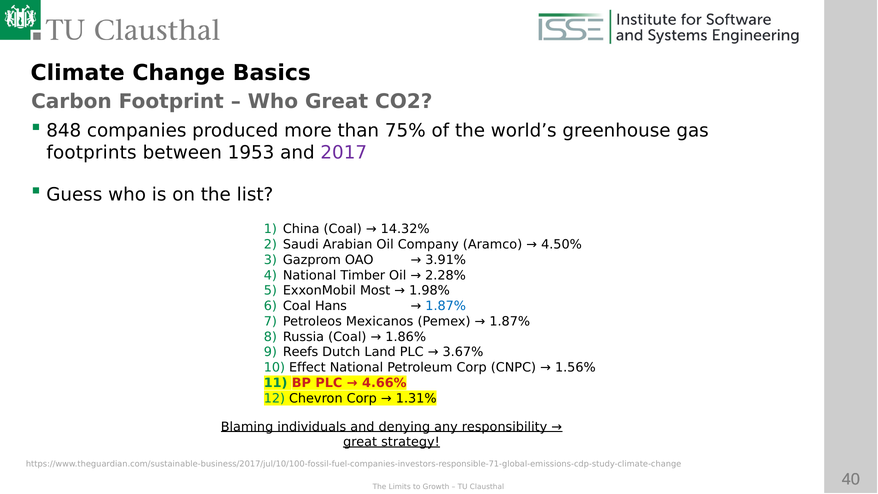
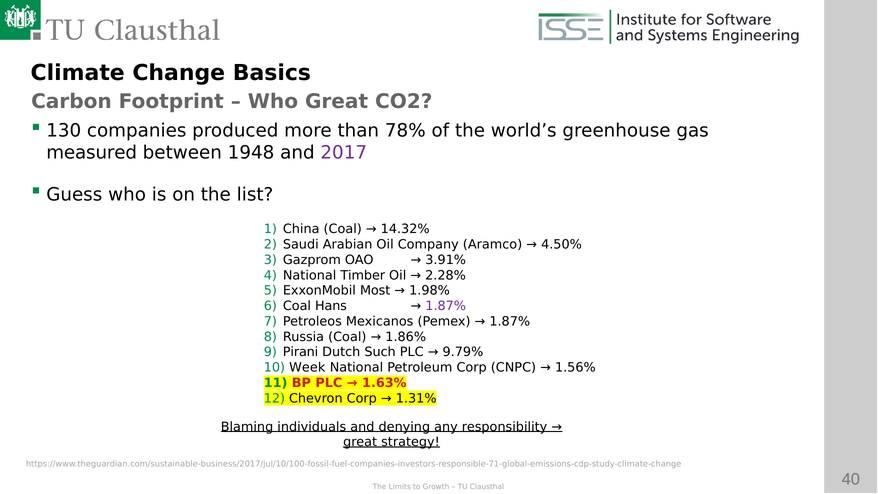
848: 848 -> 130 (64, 131)
75%: 75% -> 78% (405, 131)
footprints: footprints -> measured (92, 153)
1953: 1953 -> 1948 (251, 153)
1.87% colour: blue -> purple (446, 306)
Reefs: Reefs -> Pirani (301, 352)
Land: Land -> Such (380, 352)
3.67%: 3.67% -> 9.79% (463, 352)
Effect: Effect -> Week (307, 367)
4.66%: 4.66% -> 1.63% (384, 383)
